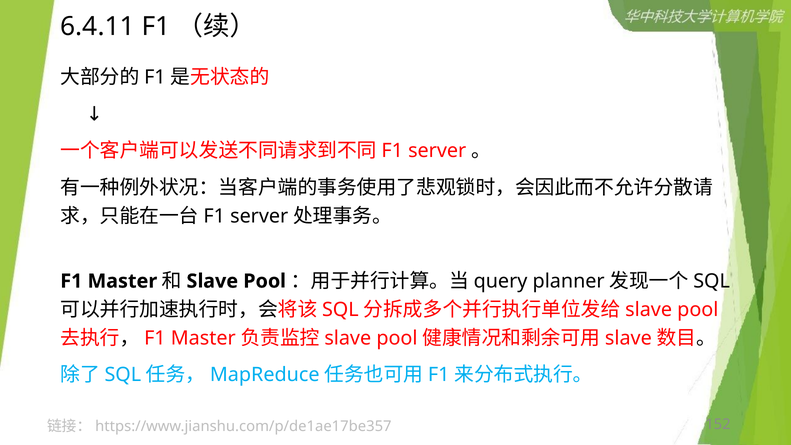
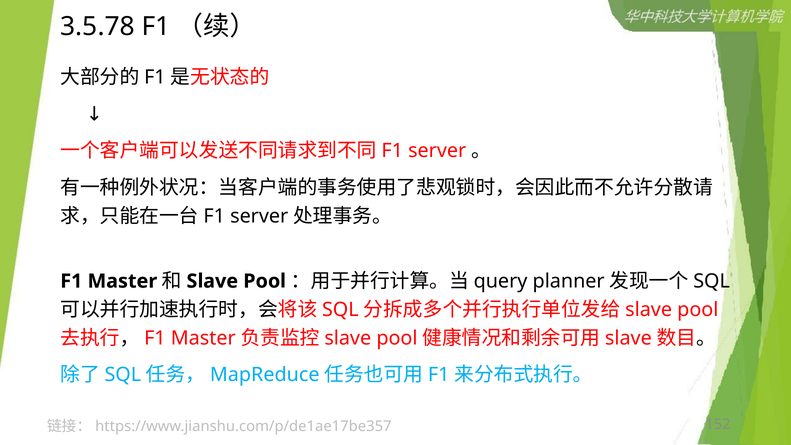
6.4.11: 6.4.11 -> 3.5.78 (98, 26)
